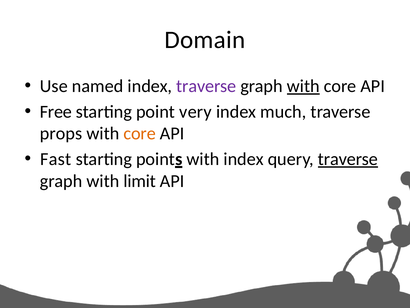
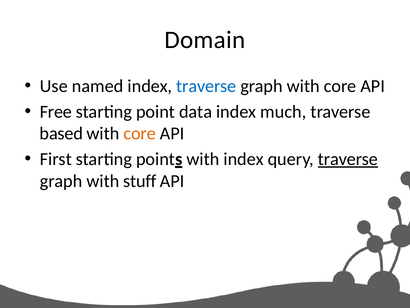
traverse colour: purple -> blue (206, 86)
with underline: present -> none (303, 86)
very: very -> data (196, 112)
props: props -> based (61, 133)
Fast: Fast -> First (56, 159)
limit: limit -> stuff (140, 181)
